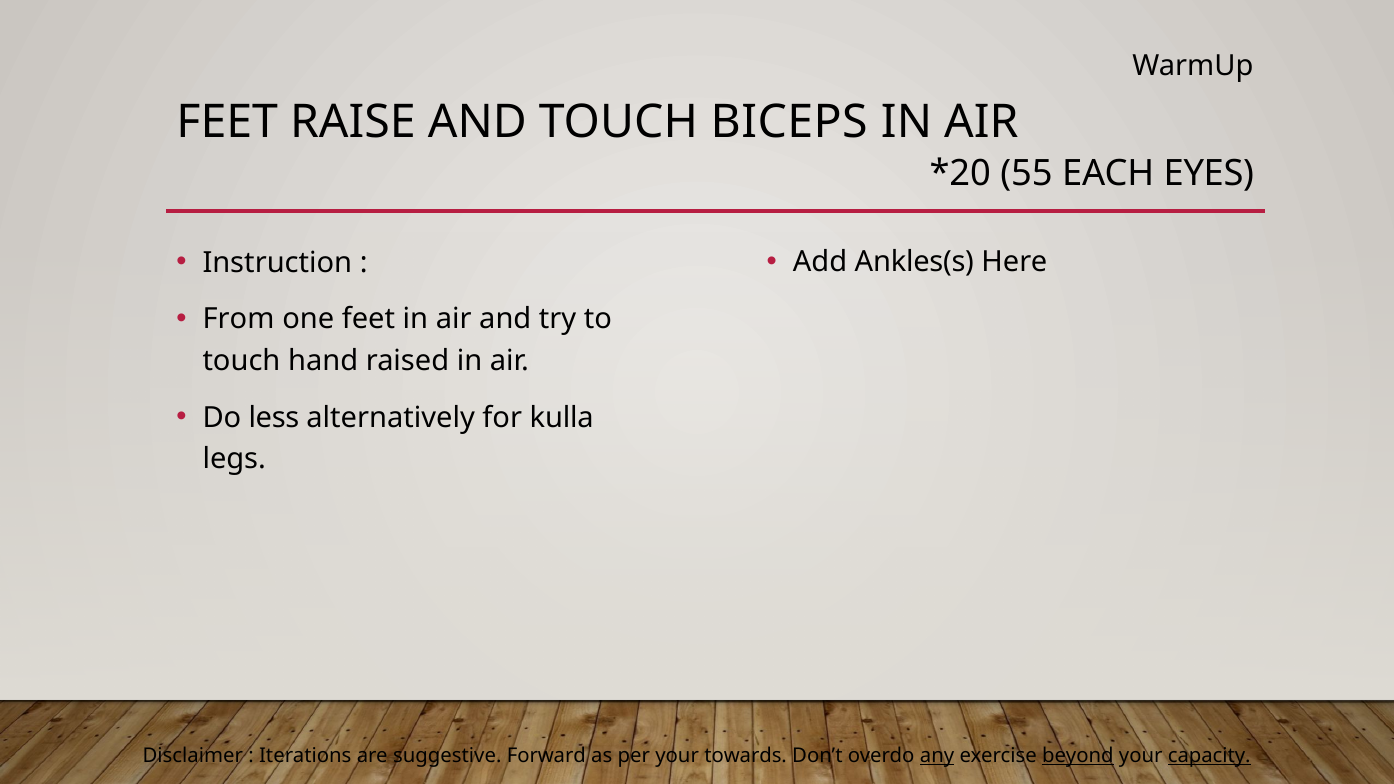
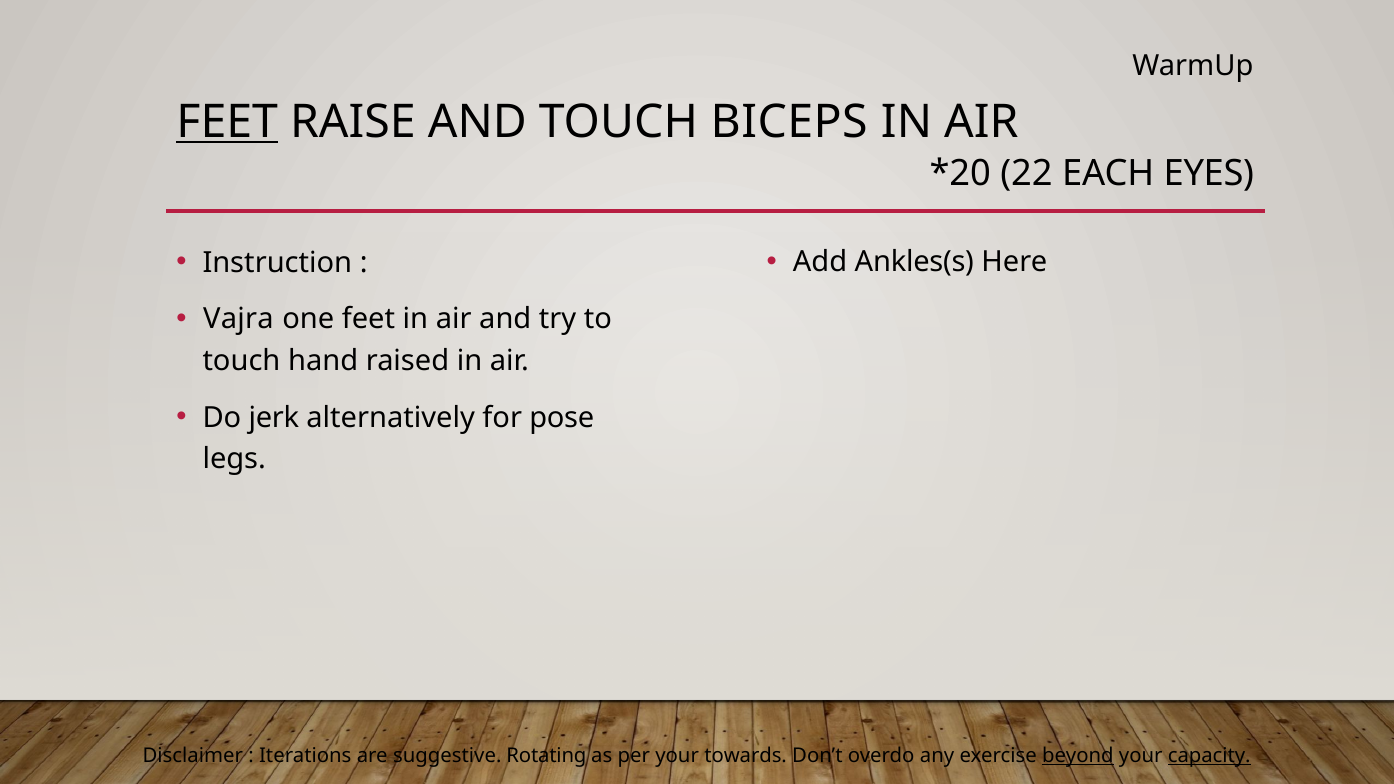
FEET underline: none -> present (227, 122)
55: 55 -> 22 (1027, 174)
From: From -> Vajra (238, 319)
less: less -> jerk (274, 418)
kulla: kulla -> pose (562, 418)
Forward: Forward -> Rotating (546, 756)
any underline: present -> none (937, 756)
